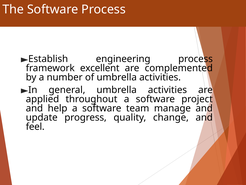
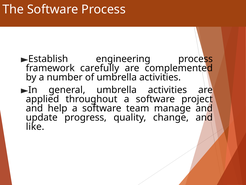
excellent: excellent -> carefully (100, 68)
feel: feel -> like (35, 126)
